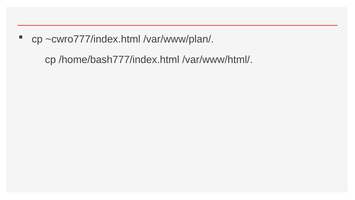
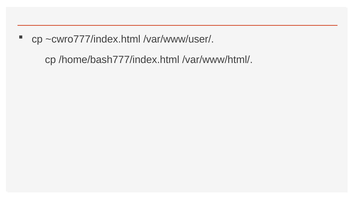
/var/www/plan/: /var/www/plan/ -> /var/www/user/ (179, 39)
